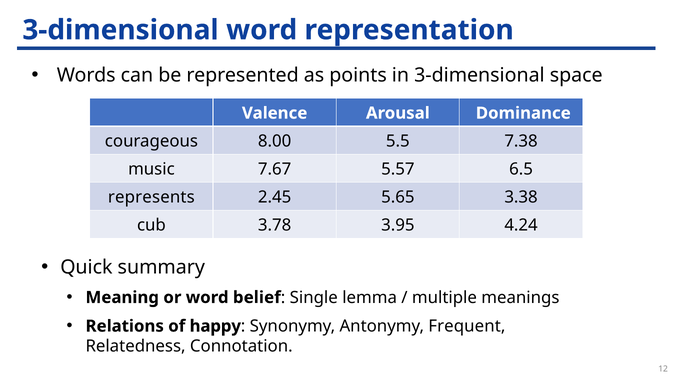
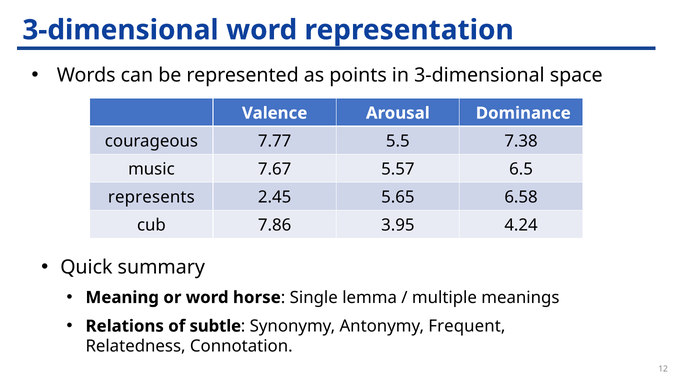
8.00: 8.00 -> 7.77 (275, 141)
3.38: 3.38 -> 6.58 (521, 197)
3.78: 3.78 -> 7.86 (275, 225)
belief: belief -> horse (257, 297)
happy: happy -> subtle (215, 326)
